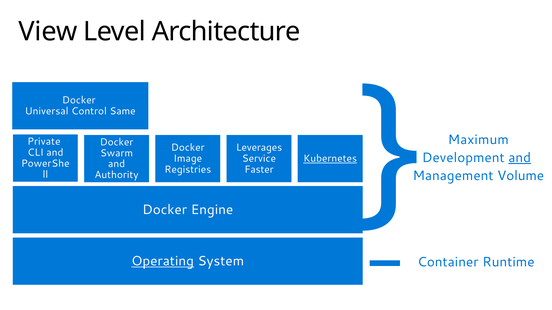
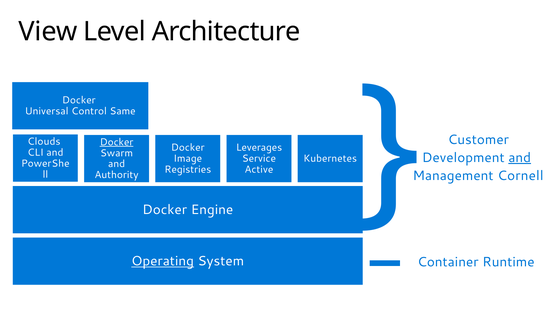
Maximum: Maximum -> Customer (478, 140)
Private: Private -> Clouds (44, 142)
Docker underline: none -> present (117, 142)
Kubernetes underline: present -> none (330, 159)
Faster: Faster -> Active (259, 170)
Volume: Volume -> Cornell (520, 176)
